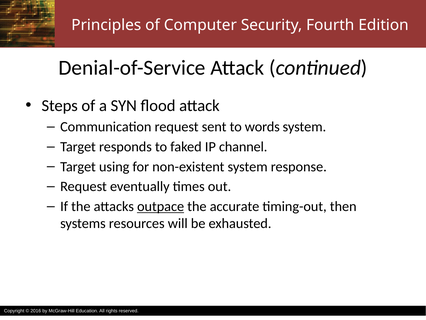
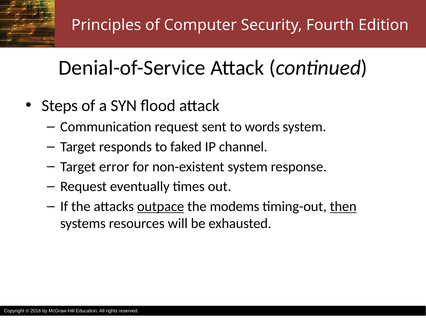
using: using -> error (114, 166)
accurate: accurate -> modems (235, 206)
then underline: none -> present (343, 206)
